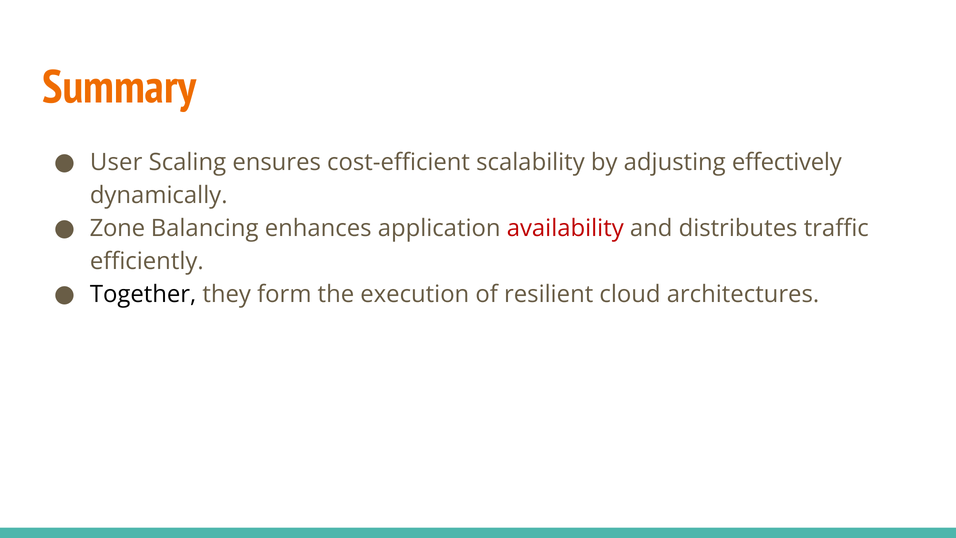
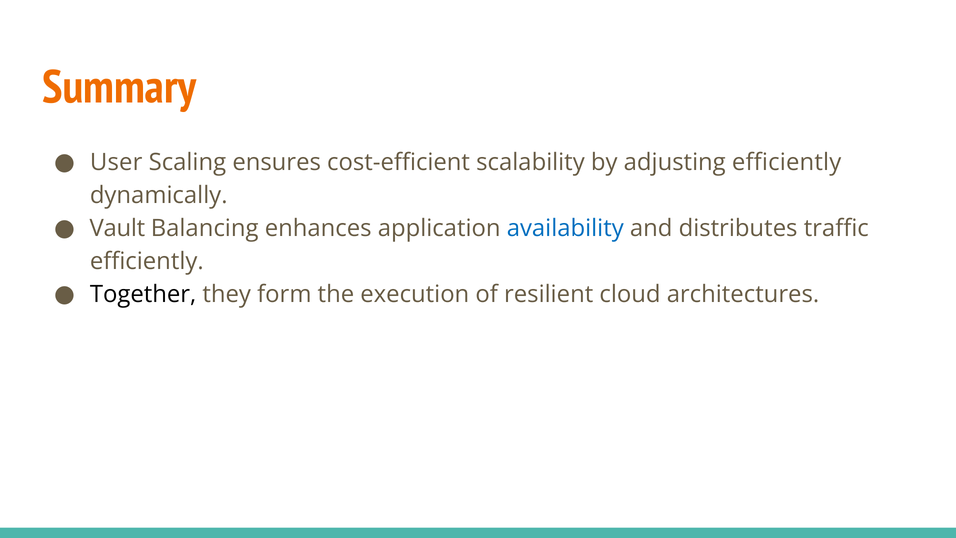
adjusting effectively: effectively -> efficiently (787, 162)
Zone: Zone -> Vault (117, 228)
availability colour: red -> blue (565, 228)
